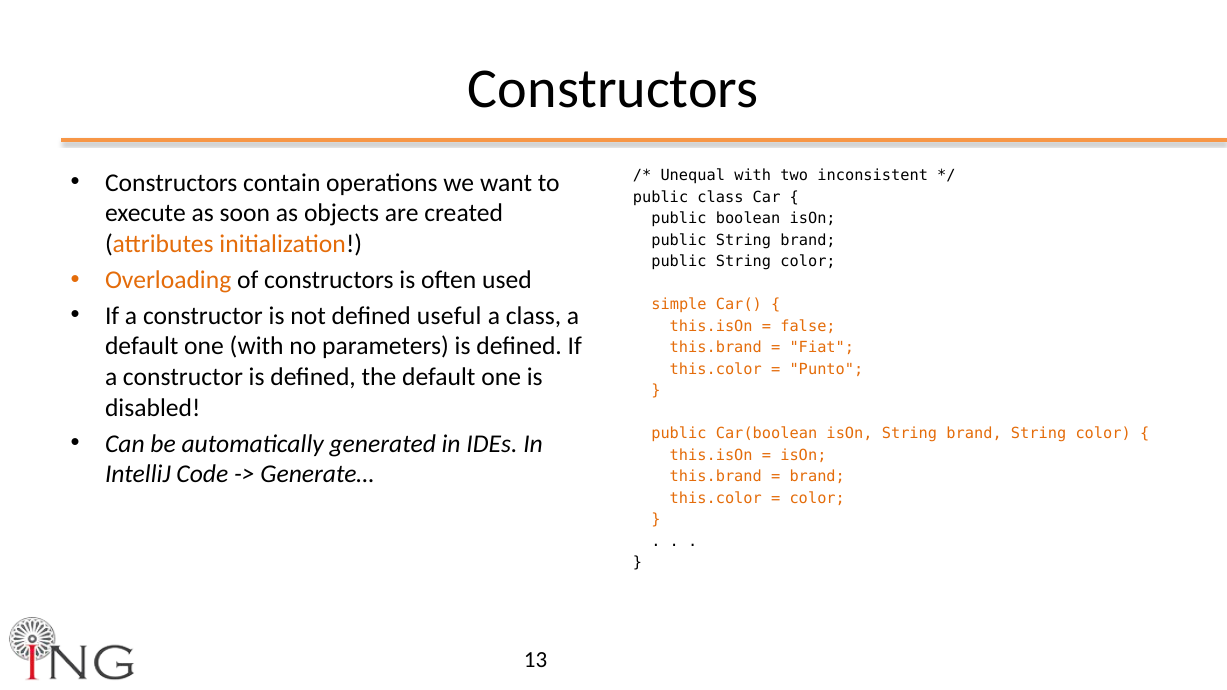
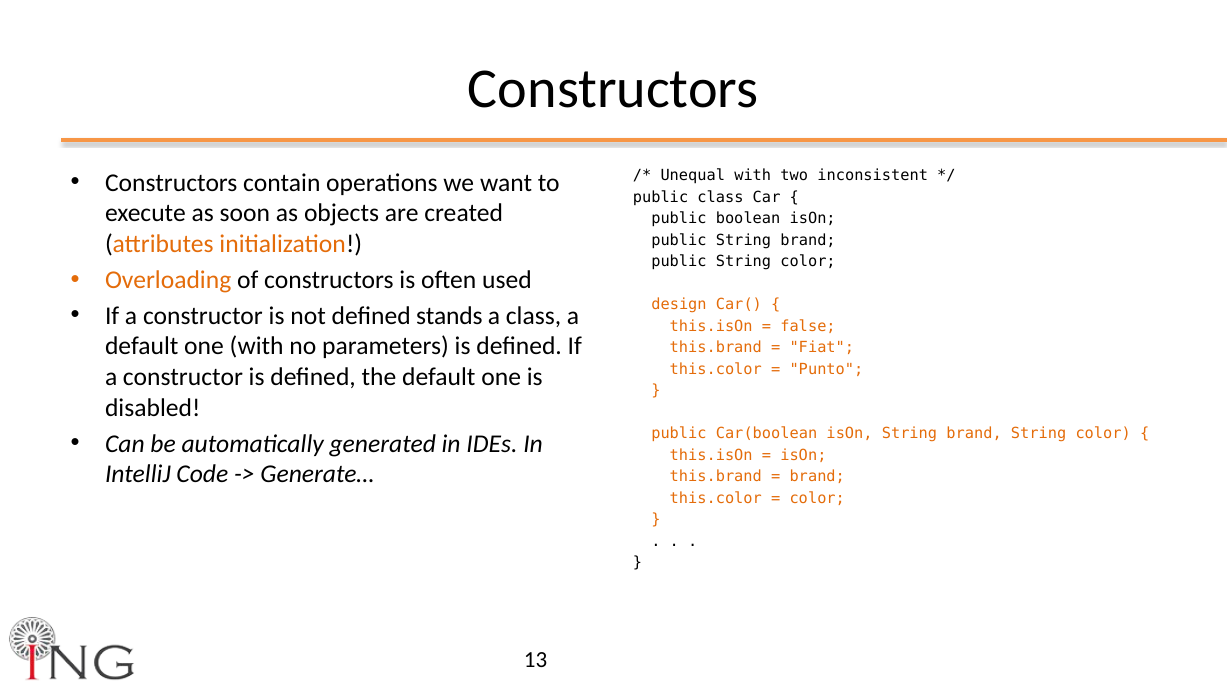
simple: simple -> design (679, 305)
useful: useful -> stands (449, 316)
